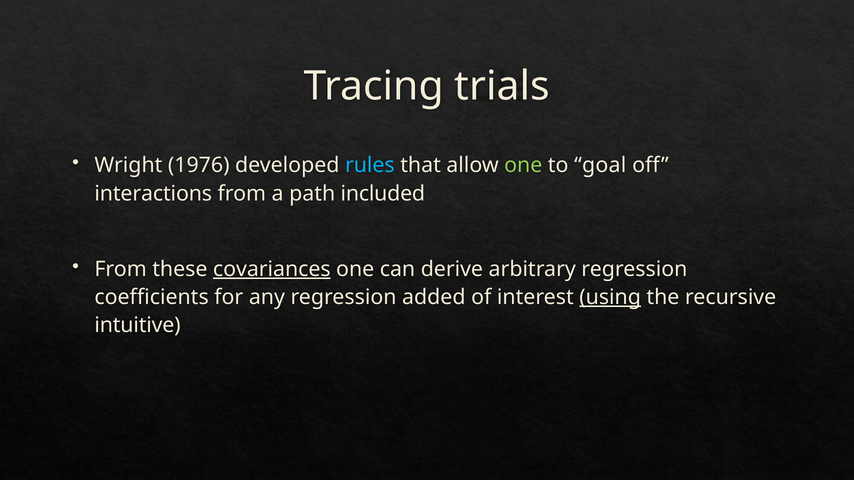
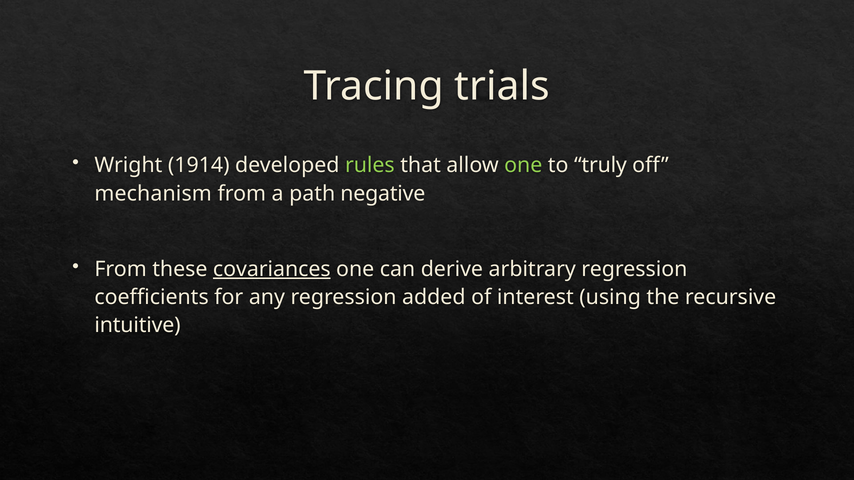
1976: 1976 -> 1914 (199, 166)
rules colour: light blue -> light green (370, 166)
goal: goal -> truly (600, 166)
interactions: interactions -> mechanism (153, 194)
included: included -> negative (383, 194)
using underline: present -> none (610, 297)
